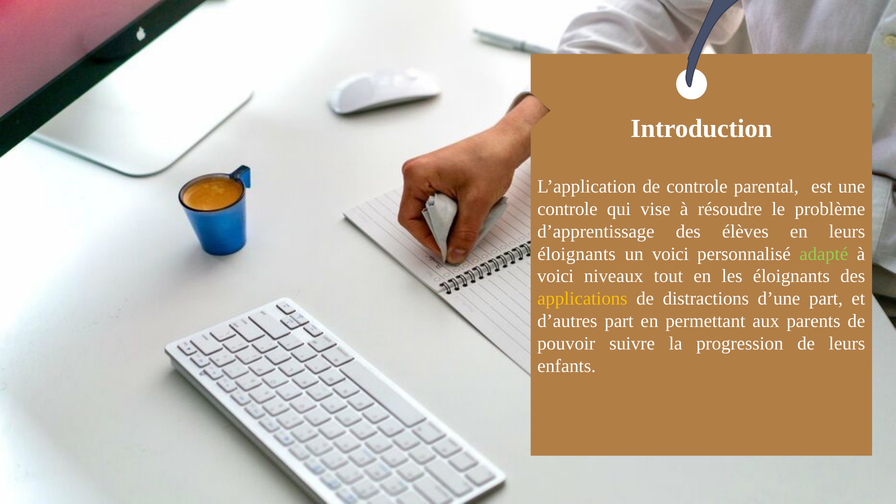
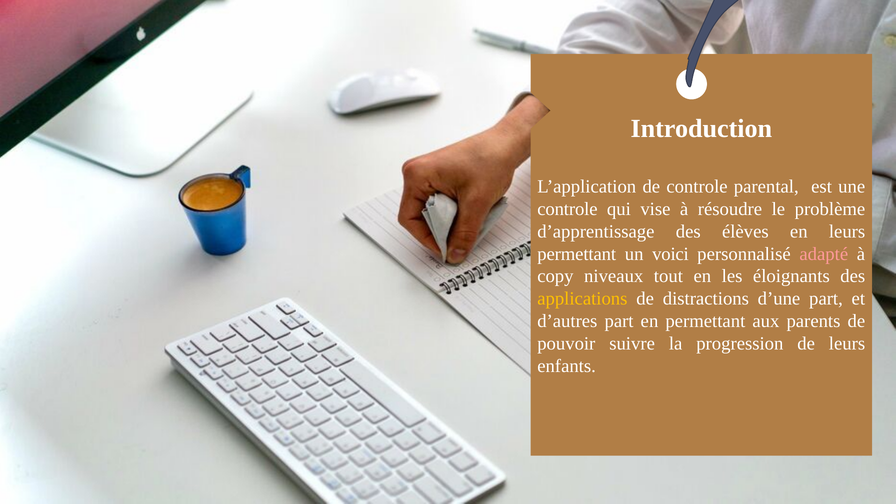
éloignants: éloignants -> permettant (577, 254)
adapté colour: light green -> pink (824, 254)
voici: voici -> copy (555, 276)
